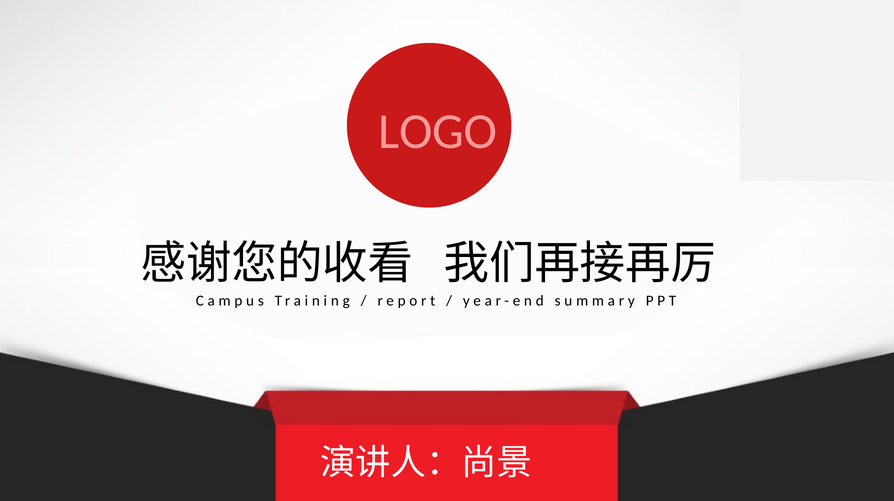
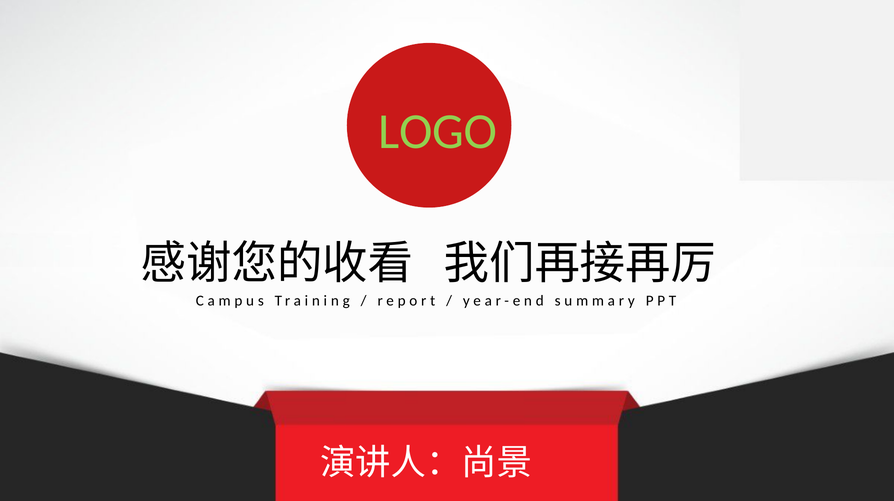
LOGO colour: pink -> light green (438, 131)
